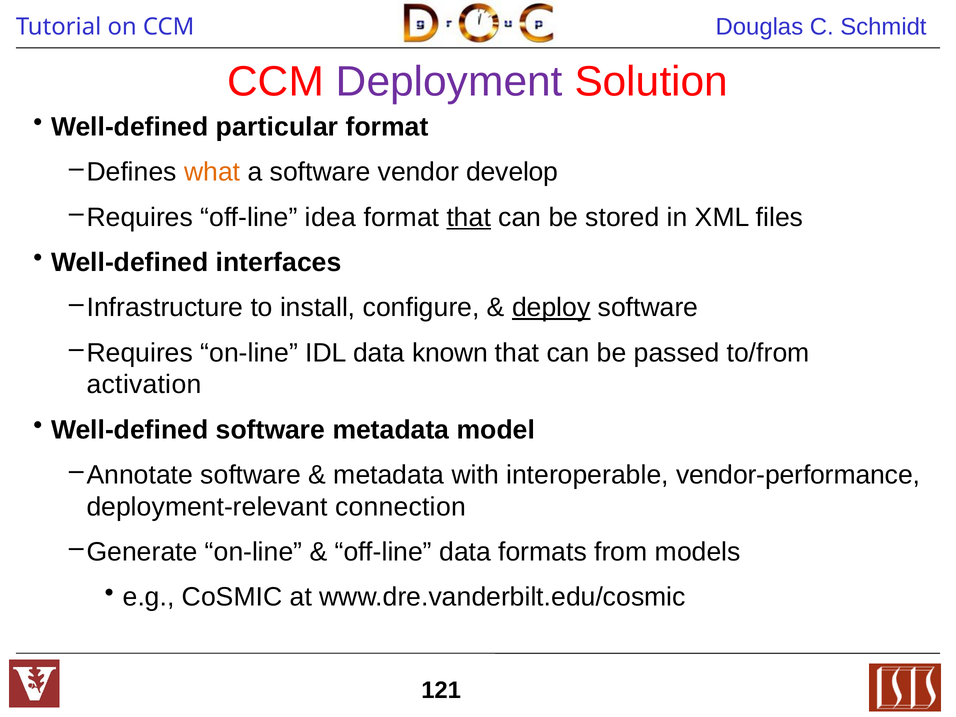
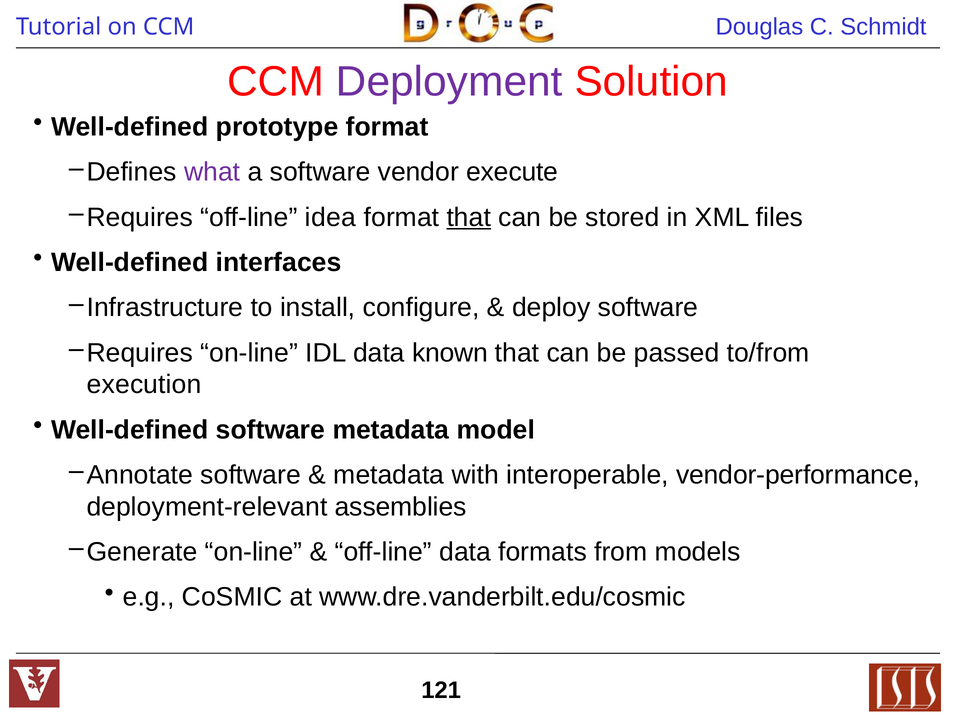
particular: particular -> prototype (277, 127)
what colour: orange -> purple (212, 172)
develop: develop -> execute (512, 172)
deploy underline: present -> none (551, 308)
activation: activation -> execution (144, 385)
connection: connection -> assemblies (401, 507)
